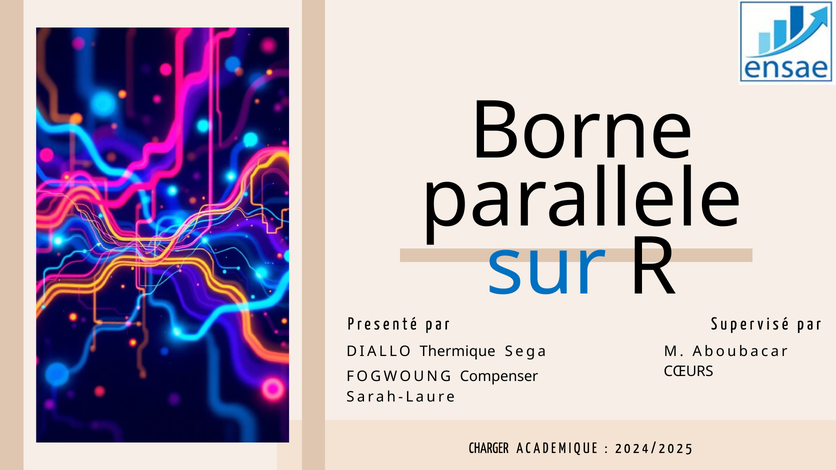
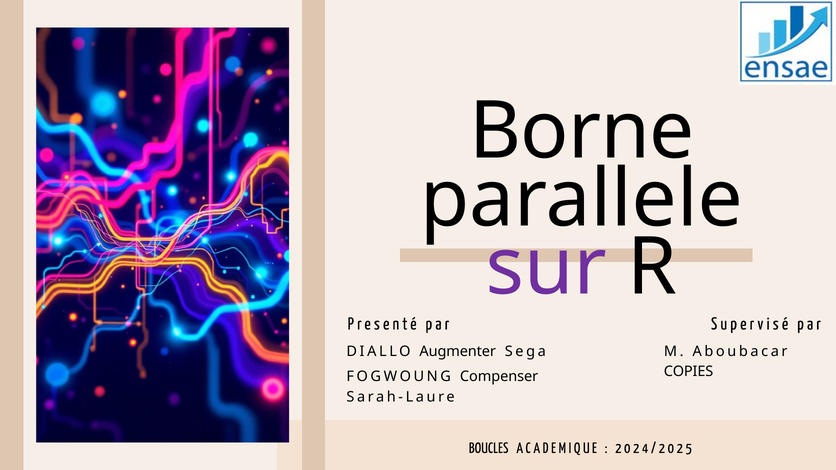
sur colour: blue -> purple (546, 267)
Thermique: Thermique -> Augmenter (458, 351)
CŒURS: CŒURS -> COPIES (689, 372)
CHARGER: CHARGER -> BOUCLES (489, 448)
